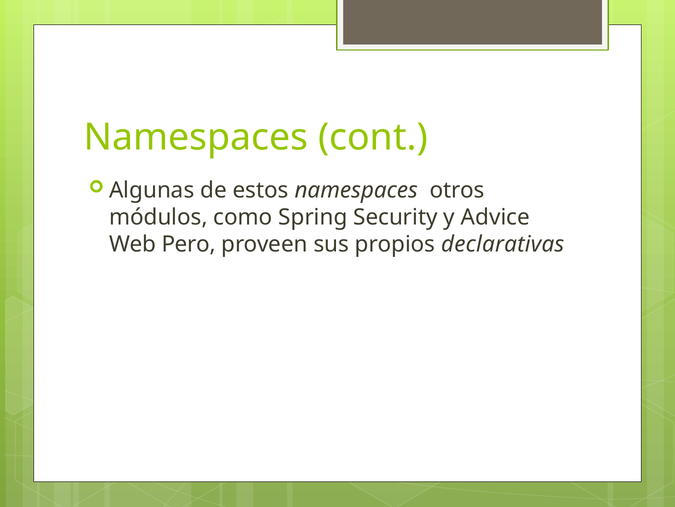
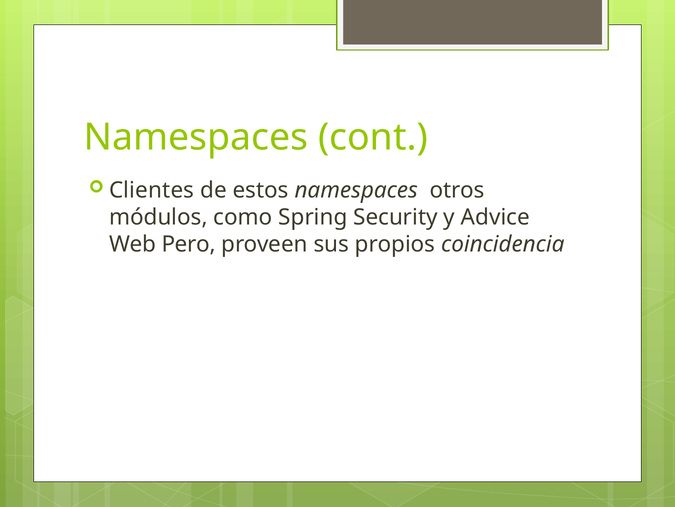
Algunas: Algunas -> Clientes (152, 190)
declarativas: declarativas -> coincidencia (503, 244)
